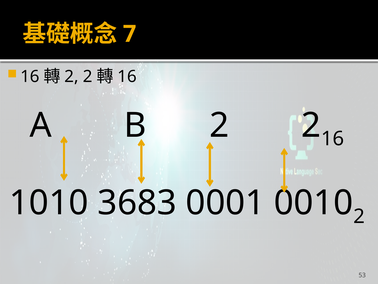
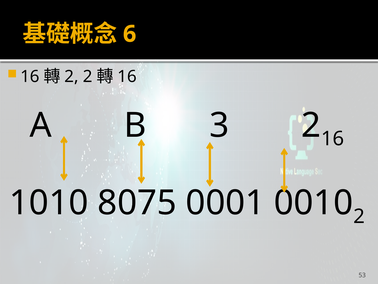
7: 7 -> 6 (130, 34)
B 2: 2 -> 3 (219, 125)
3683: 3683 -> 8075 (137, 203)
